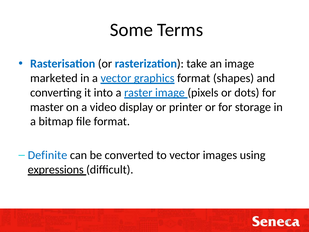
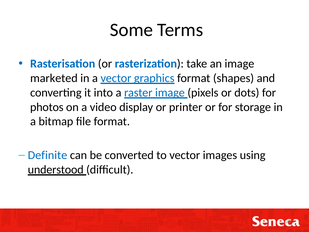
master: master -> photos (47, 107)
expressions: expressions -> understood (56, 169)
